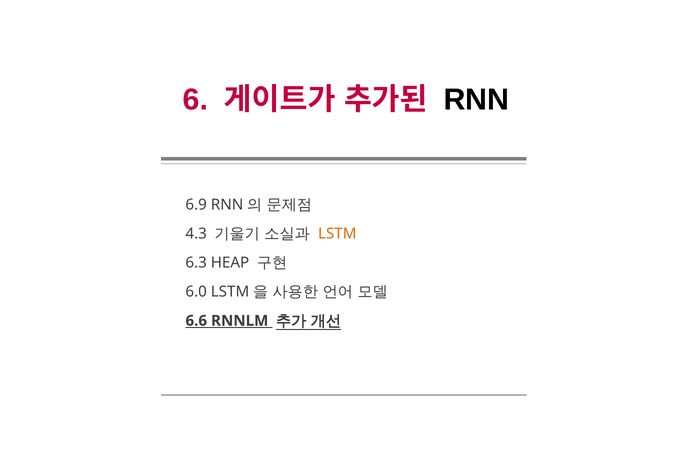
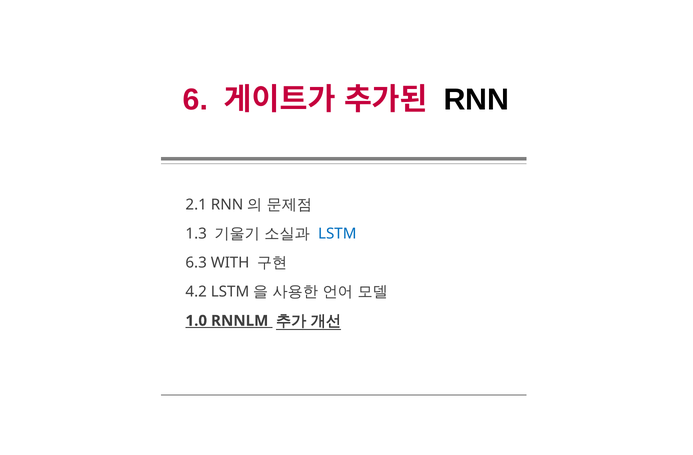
6.9: 6.9 -> 2.1 (196, 205)
4.3: 4.3 -> 1.3 (196, 234)
LSTM colour: orange -> blue (337, 234)
HEAP: HEAP -> WITH (230, 263)
6.0: 6.0 -> 4.2 (196, 292)
6.6: 6.6 -> 1.0 (196, 321)
